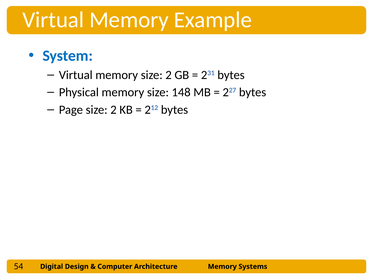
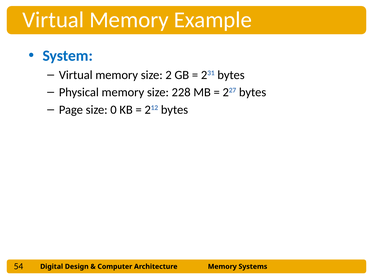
148: 148 -> 228 (181, 92)
Page size 2: 2 -> 0 (113, 110)
